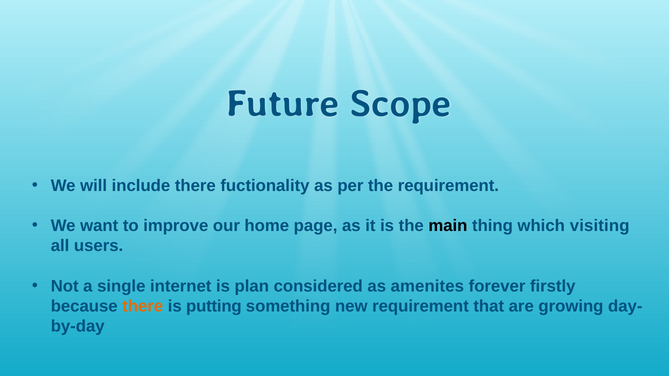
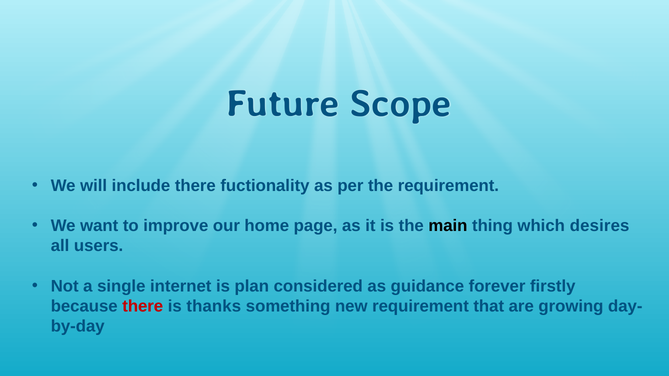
visiting: visiting -> desires (600, 226)
amenites: amenites -> guidance (427, 286)
there colour: orange -> red (143, 306)
putting: putting -> thanks (214, 306)
